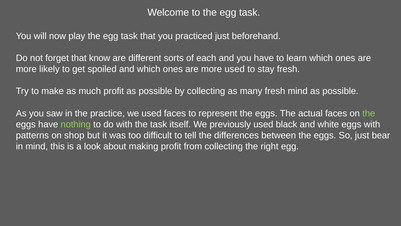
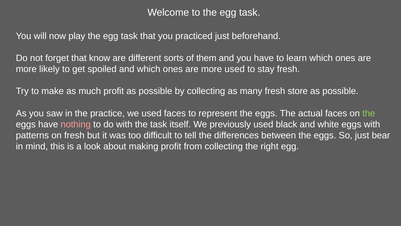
each: each -> them (206, 58)
fresh mind: mind -> store (298, 91)
nothing colour: light green -> pink (76, 124)
on shop: shop -> fresh (74, 135)
